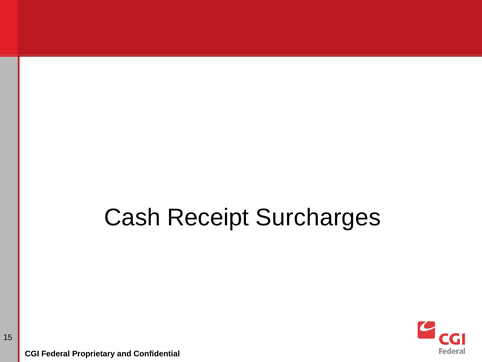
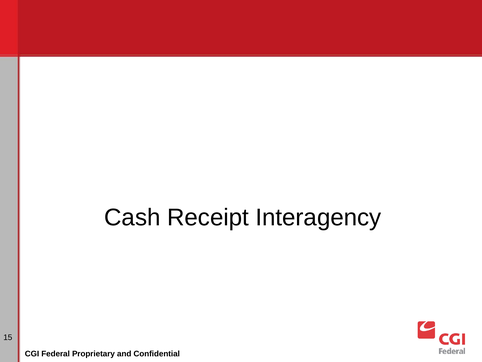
Surcharges: Surcharges -> Interagency (318, 217)
